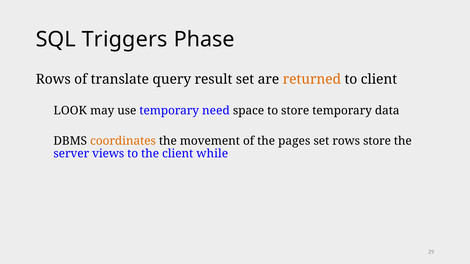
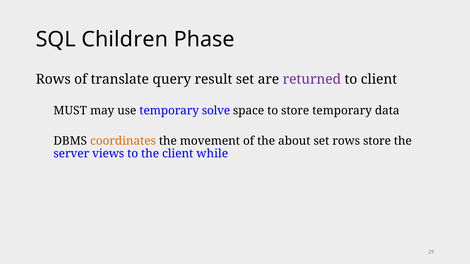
Triggers: Triggers -> Children (125, 39)
returned colour: orange -> purple (312, 79)
LOOK: LOOK -> MUST (70, 111)
need: need -> solve (216, 111)
pages: pages -> about (294, 141)
